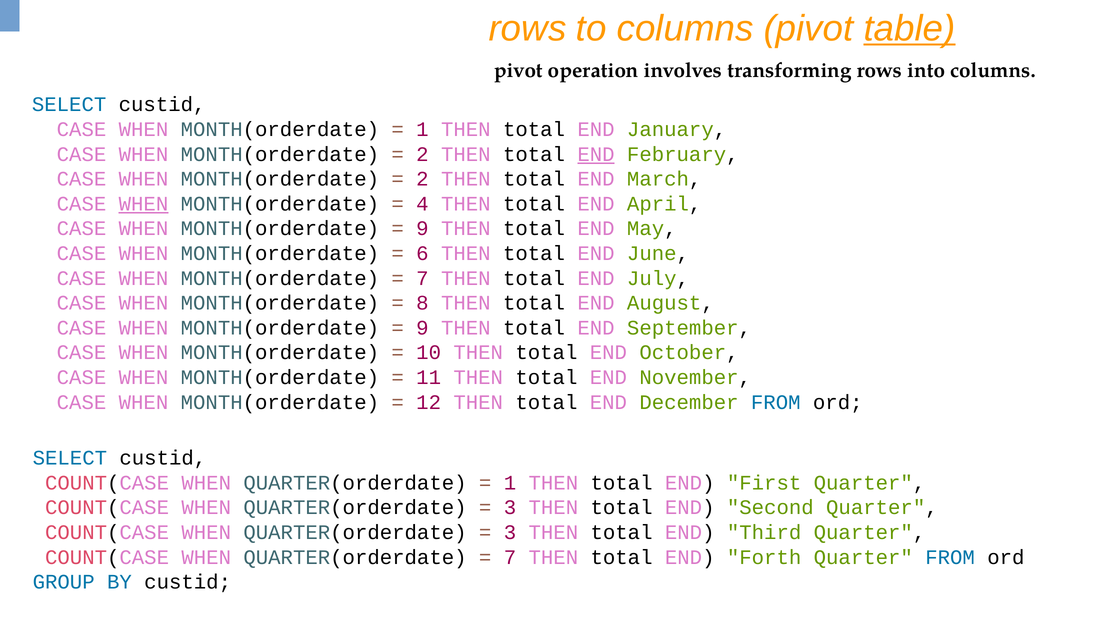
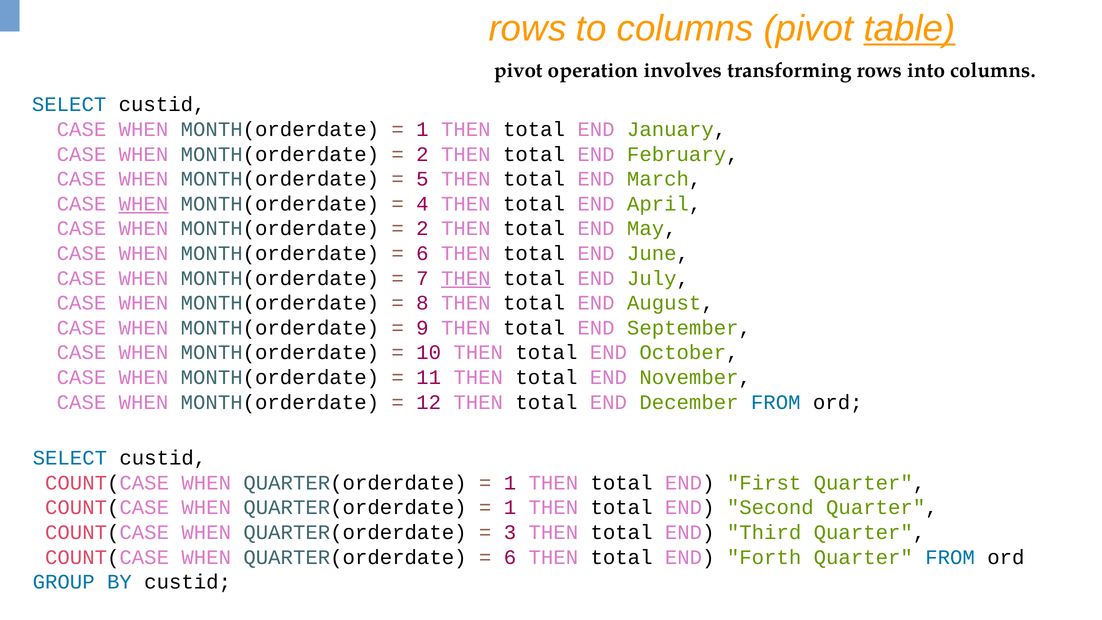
END underline: present -> none (596, 154)
2: 2 -> 5 (422, 179)
9: 9 -> 2 (422, 229)
THEN underline: none -> present (466, 278)
3: 3 -> 1 (510, 508)
7: 7 -> 6 (510, 557)
